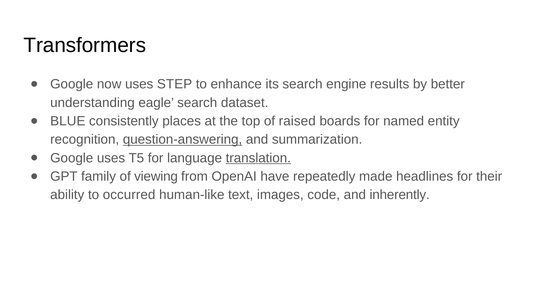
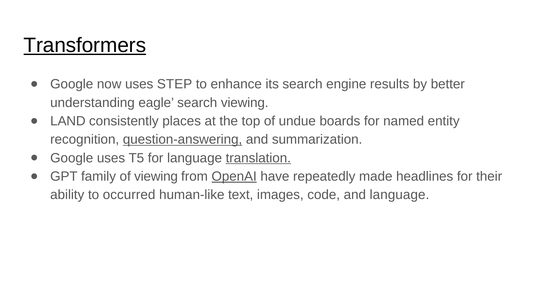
Transformers underline: none -> present (85, 45)
search dataset: dataset -> viewing (245, 102)
BLUE: BLUE -> LAND (68, 121)
raised: raised -> undue (297, 121)
OpenAI underline: none -> present (234, 176)
and inherently: inherently -> language (399, 194)
